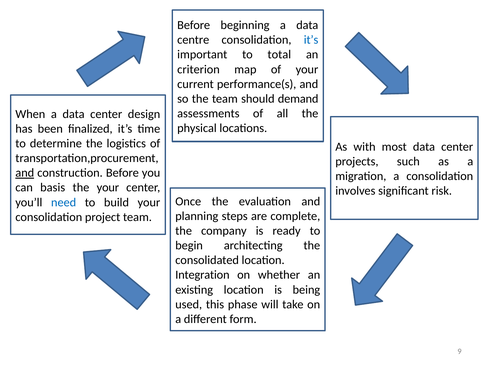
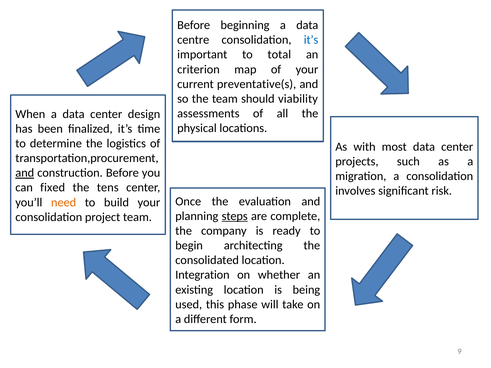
performance(s: performance(s -> preventative(s (257, 84)
demand: demand -> viability (298, 99)
basis: basis -> fixed (53, 188)
the your: your -> tens (108, 188)
need colour: blue -> orange (64, 202)
steps underline: none -> present (235, 216)
